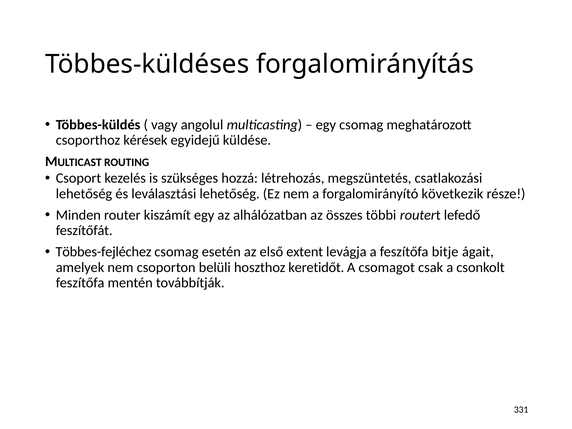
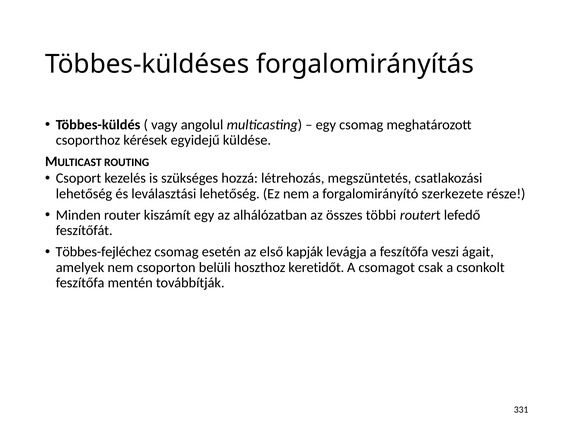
következik: következik -> szerkezete (452, 194)
extent: extent -> kapják (305, 252)
bitje: bitje -> veszi (445, 252)
